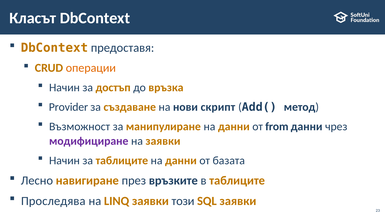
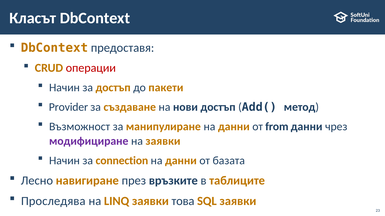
операции colour: orange -> red (91, 68)
връзка: връзка -> пакети (166, 88)
нови скрипт: скрипт -> достъп (218, 107)
за таблиците: таблиците -> connection (122, 161)
този: този -> това (183, 201)
